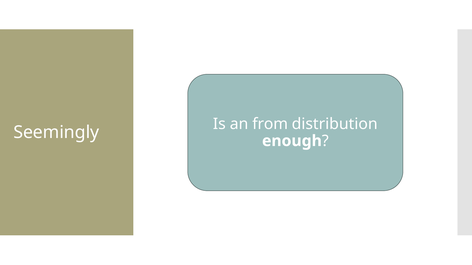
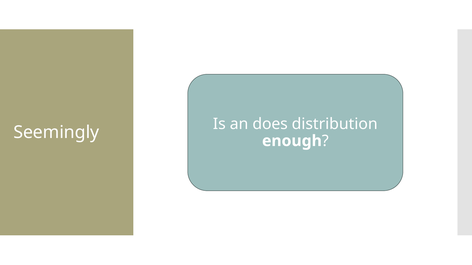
from: from -> does (270, 124)
